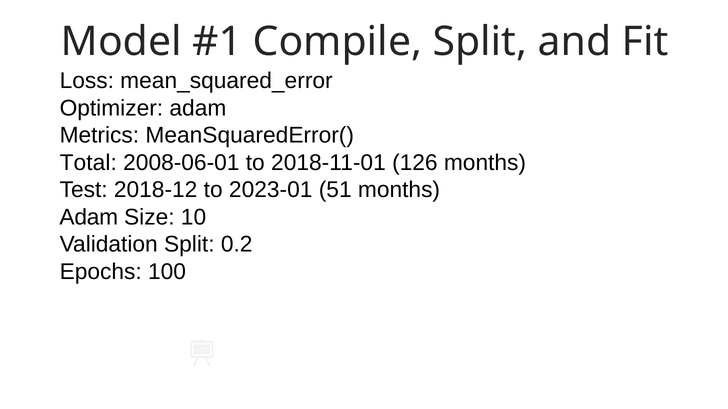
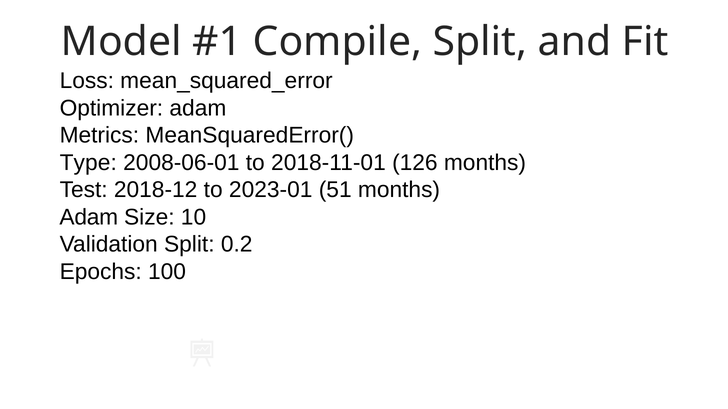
Total: Total -> Type (88, 163)
